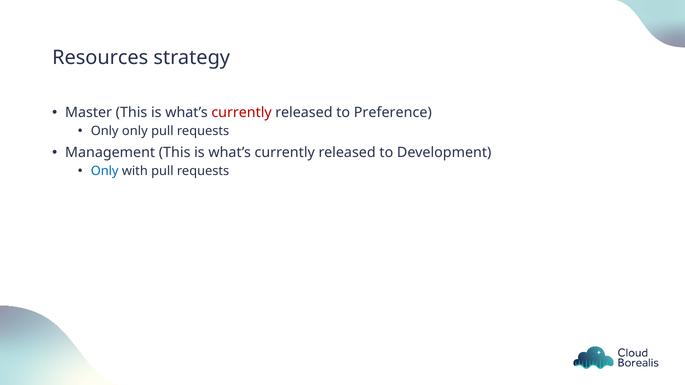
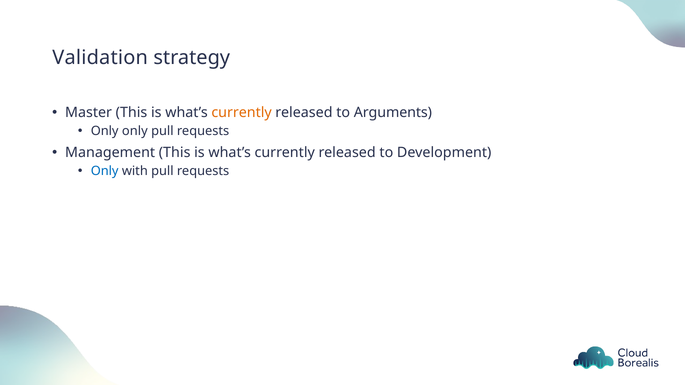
Resources: Resources -> Validation (100, 58)
currently colour: red -> orange (242, 113)
Preference: Preference -> Arguments (393, 113)
